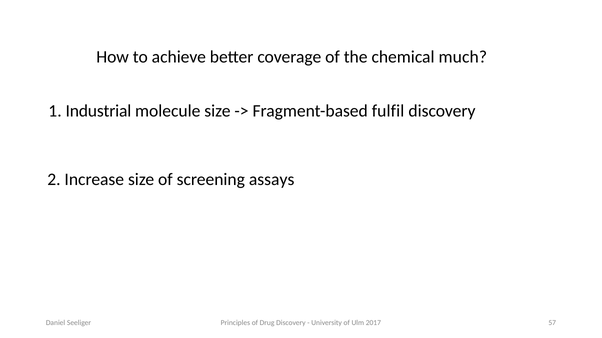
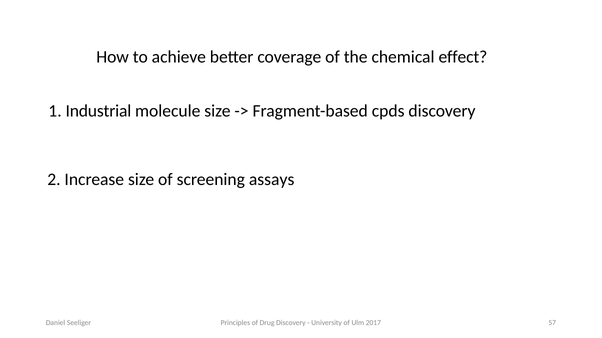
much: much -> effect (463, 57)
fulfil: fulfil -> cpds (388, 111)
